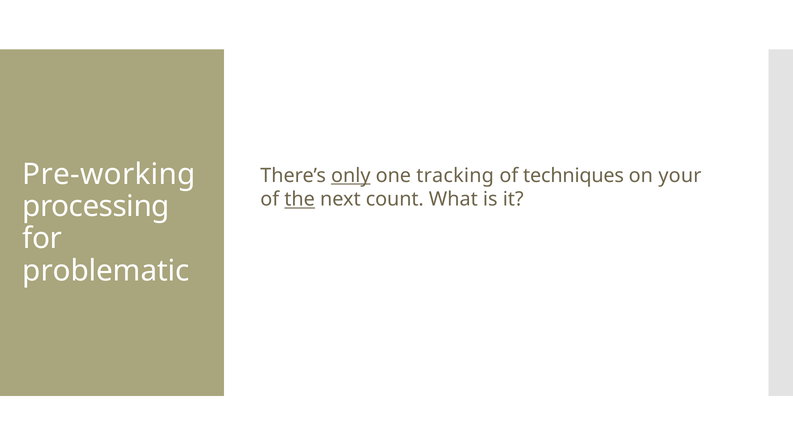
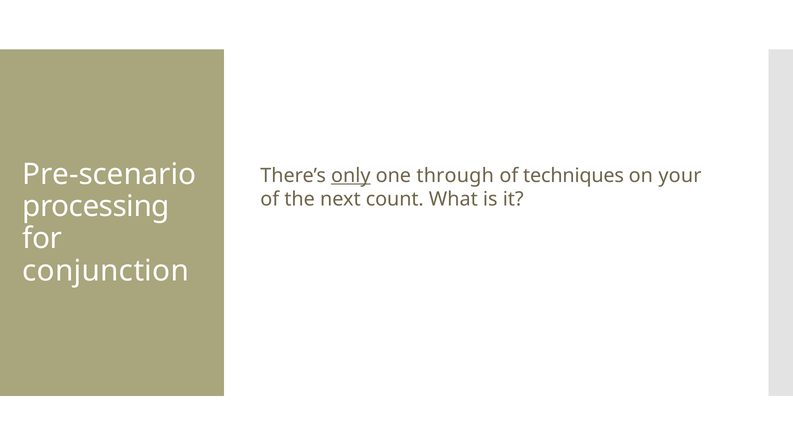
Pre-working: Pre-working -> Pre-scenario (109, 174)
tracking: tracking -> through (455, 176)
the underline: present -> none (300, 199)
problematic: problematic -> conjunction (106, 271)
